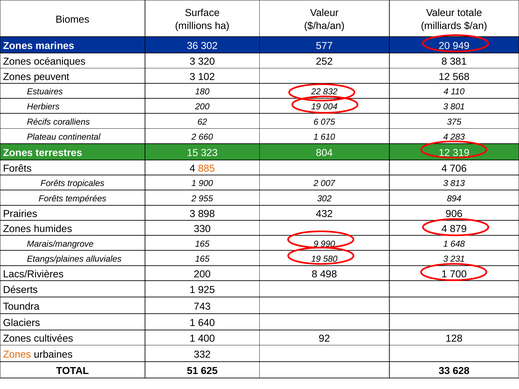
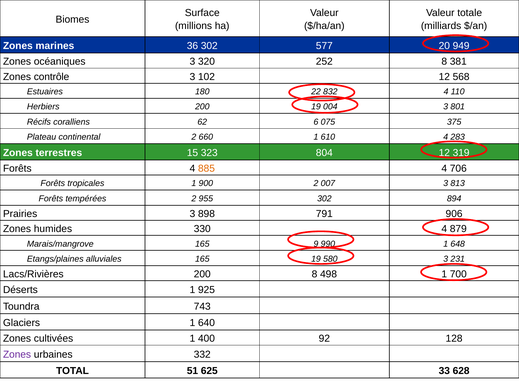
peuvent: peuvent -> contrôle (52, 77)
432: 432 -> 791 (324, 214)
Zones colour: orange -> purple (17, 355)
